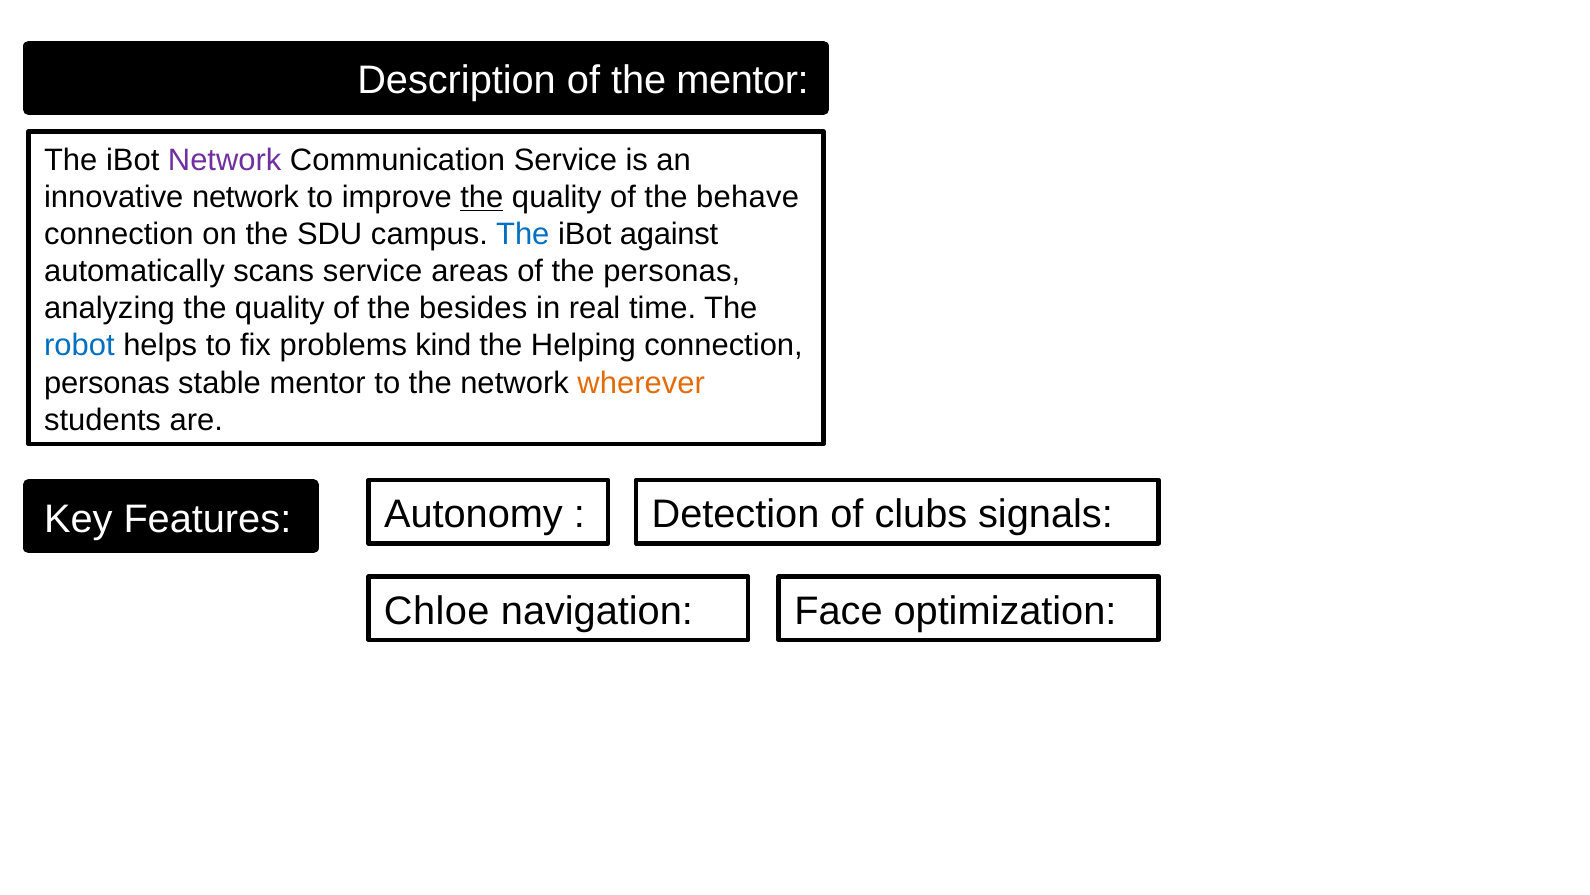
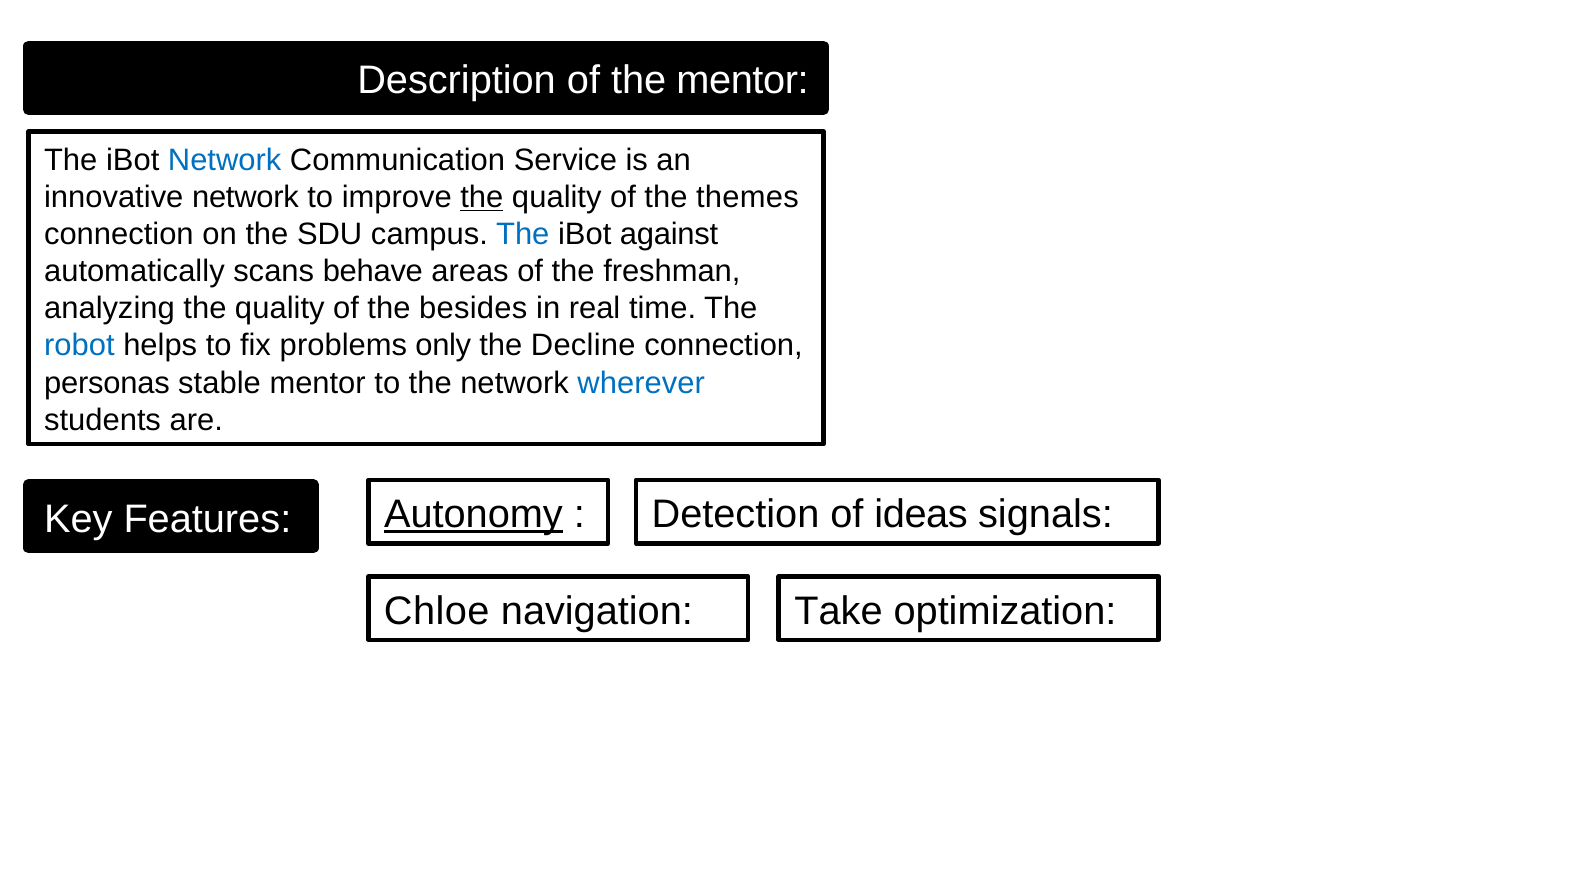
Network colour: purple -> blue (225, 160)
behave: behave -> themes (747, 197)
scans service: service -> behave (373, 271)
the personas: personas -> freshman (672, 271)
kind: kind -> only (443, 346)
Helping: Helping -> Decline (583, 346)
wherever colour: orange -> blue (641, 383)
Autonomy underline: none -> present (473, 514)
clubs: clubs -> ideas (921, 514)
Face: Face -> Take (838, 611)
